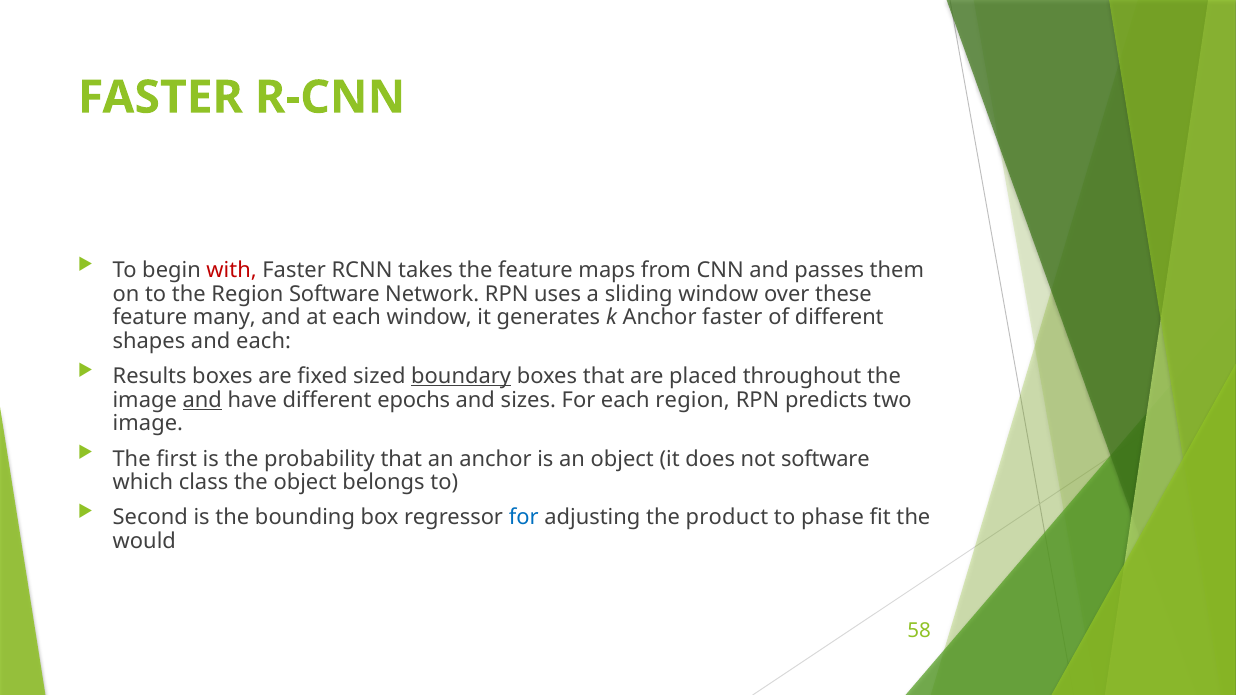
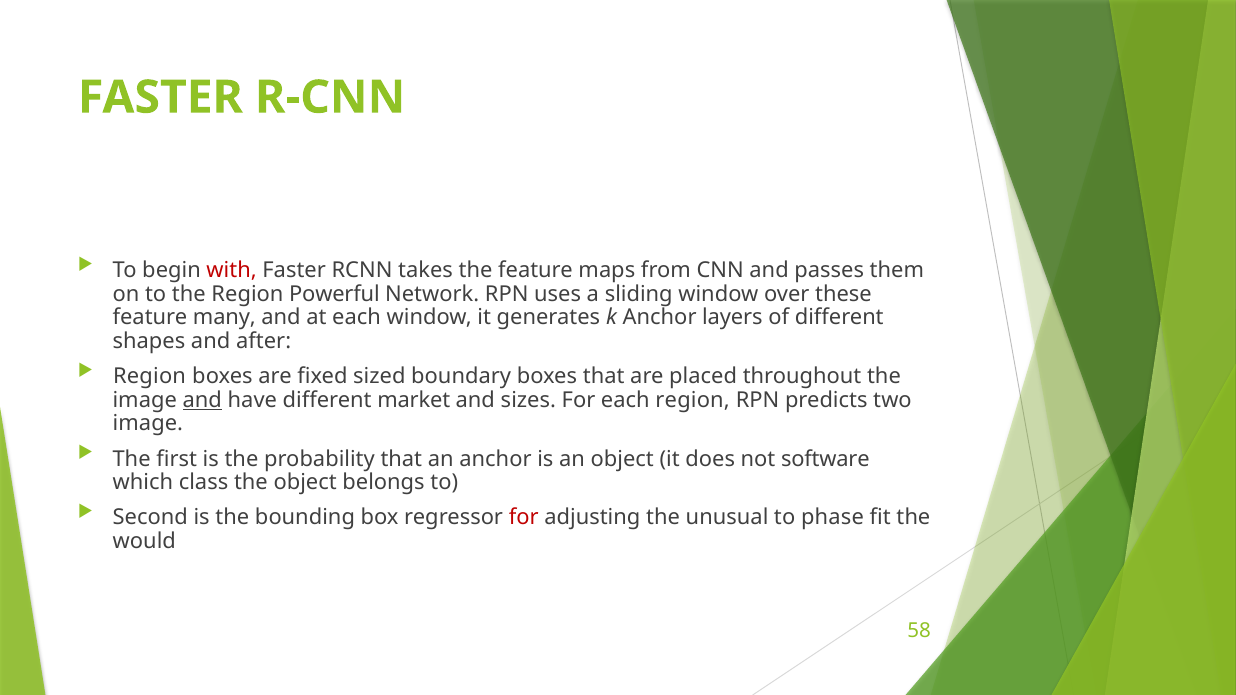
Region Software: Software -> Powerful (334, 294)
Anchor faster: faster -> layers (732, 318)
and each: each -> after (264, 341)
Results: Results -> Region (150, 377)
boundary underline: present -> none (461, 377)
epochs: epochs -> market (414, 400)
for colour: blue -> red (524, 518)
product: product -> unusual (727, 518)
